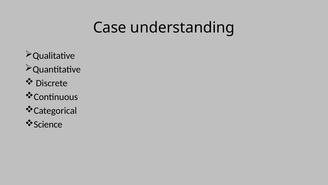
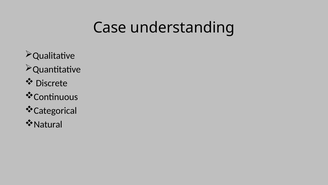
Science: Science -> Natural (48, 124)
